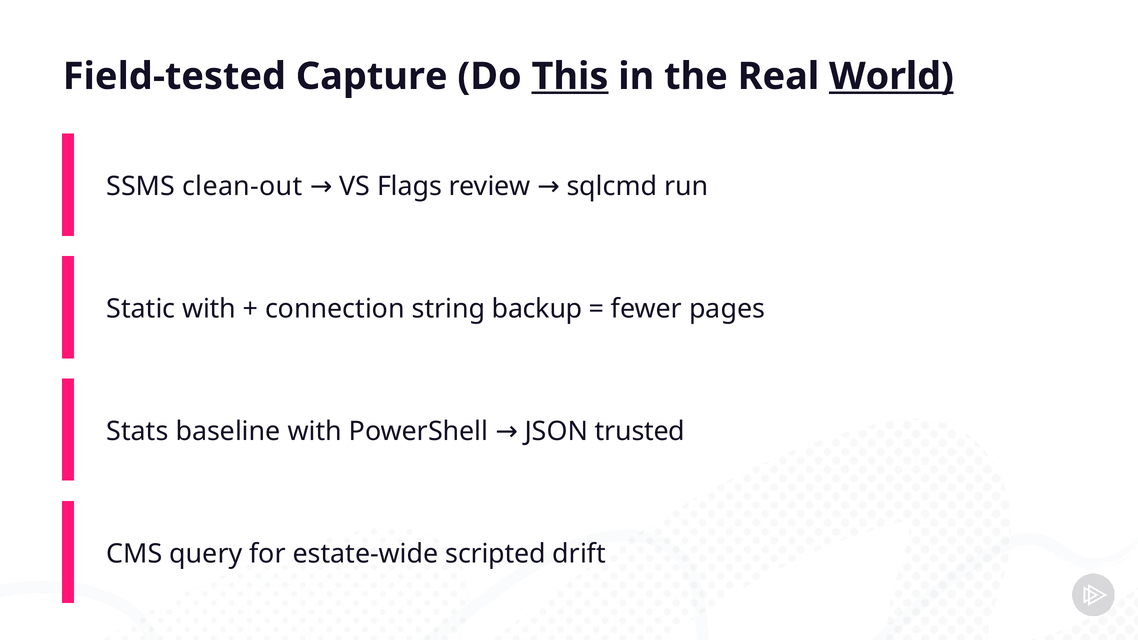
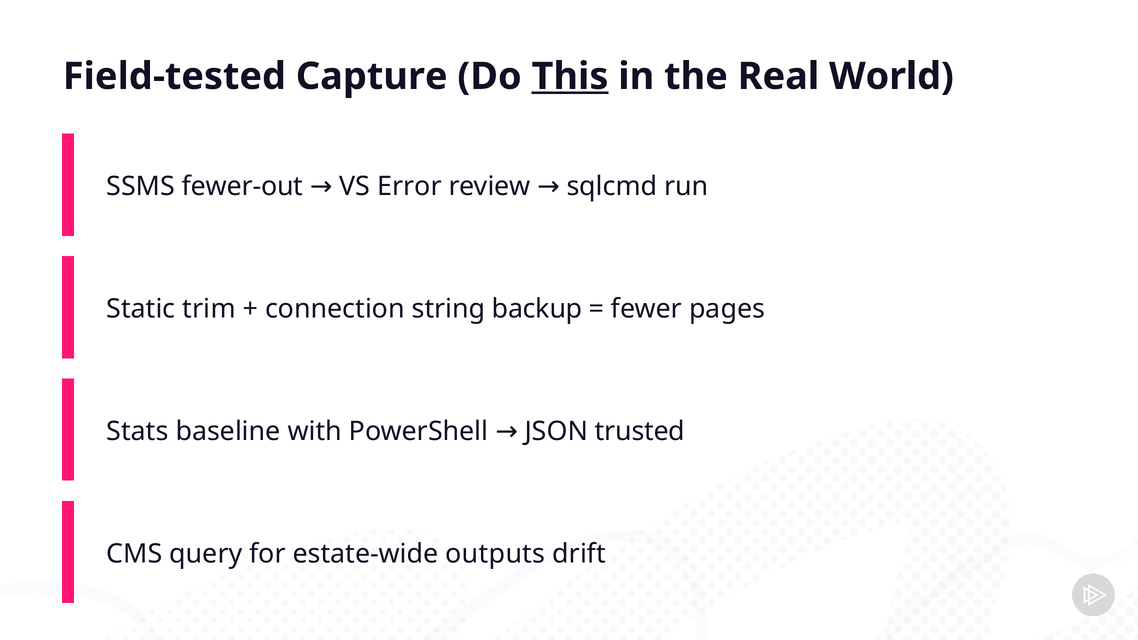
World underline: present -> none (891, 76)
clean-out: clean-out -> fewer-out (243, 187)
Flags: Flags -> Error (409, 187)
Static with: with -> trim (209, 309)
scripted: scripted -> outputs (495, 554)
